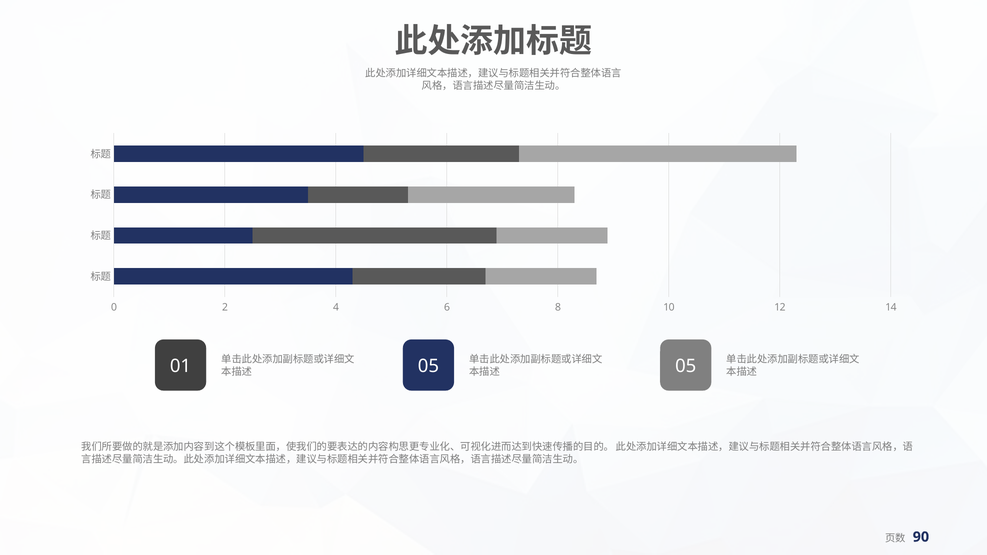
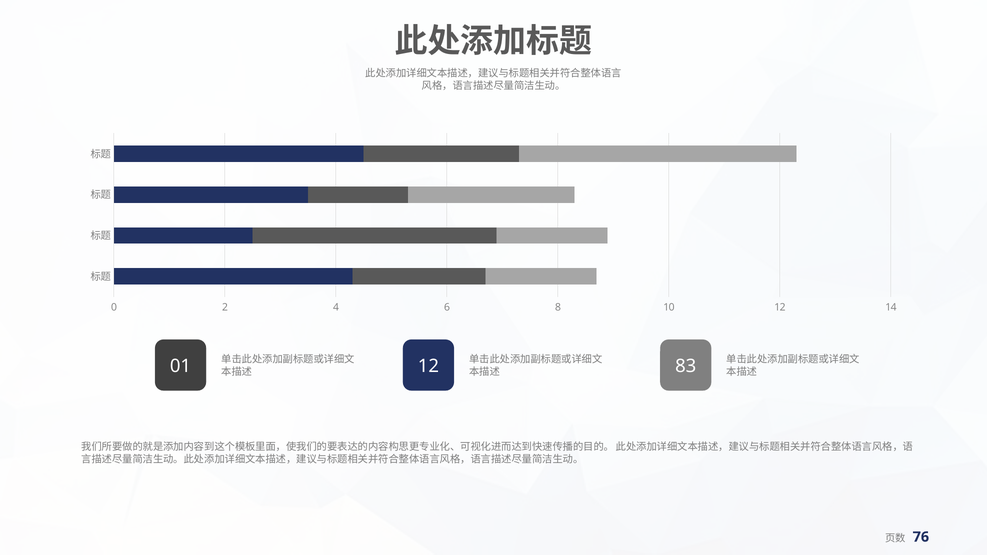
05: 05 -> 12 (428, 366)
05: 05 -> 83 (686, 366)
90: 90 -> 76 (921, 537)
